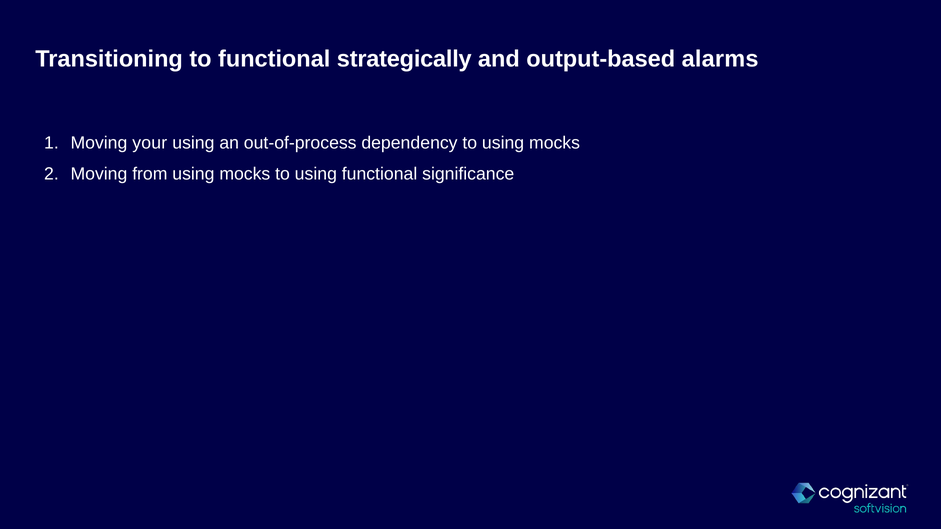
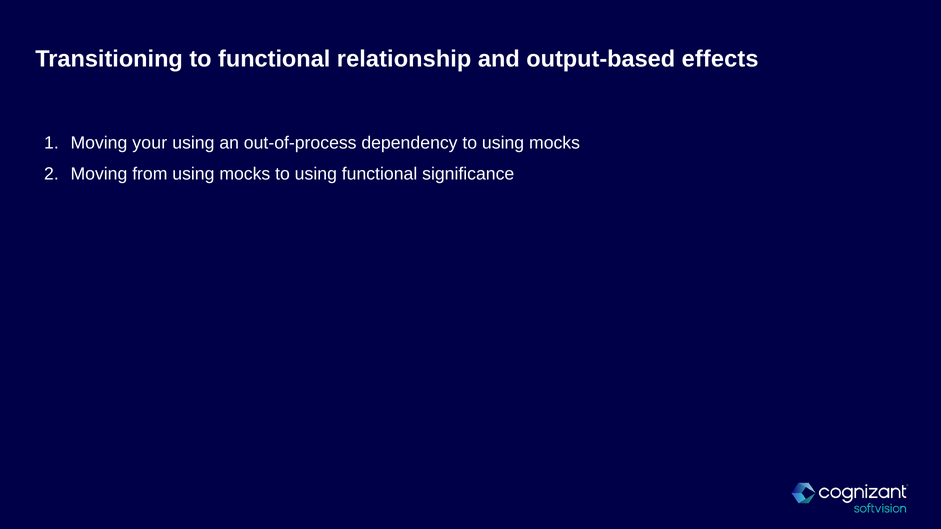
strategically: strategically -> relationship (404, 59)
alarms: alarms -> effects (720, 59)
